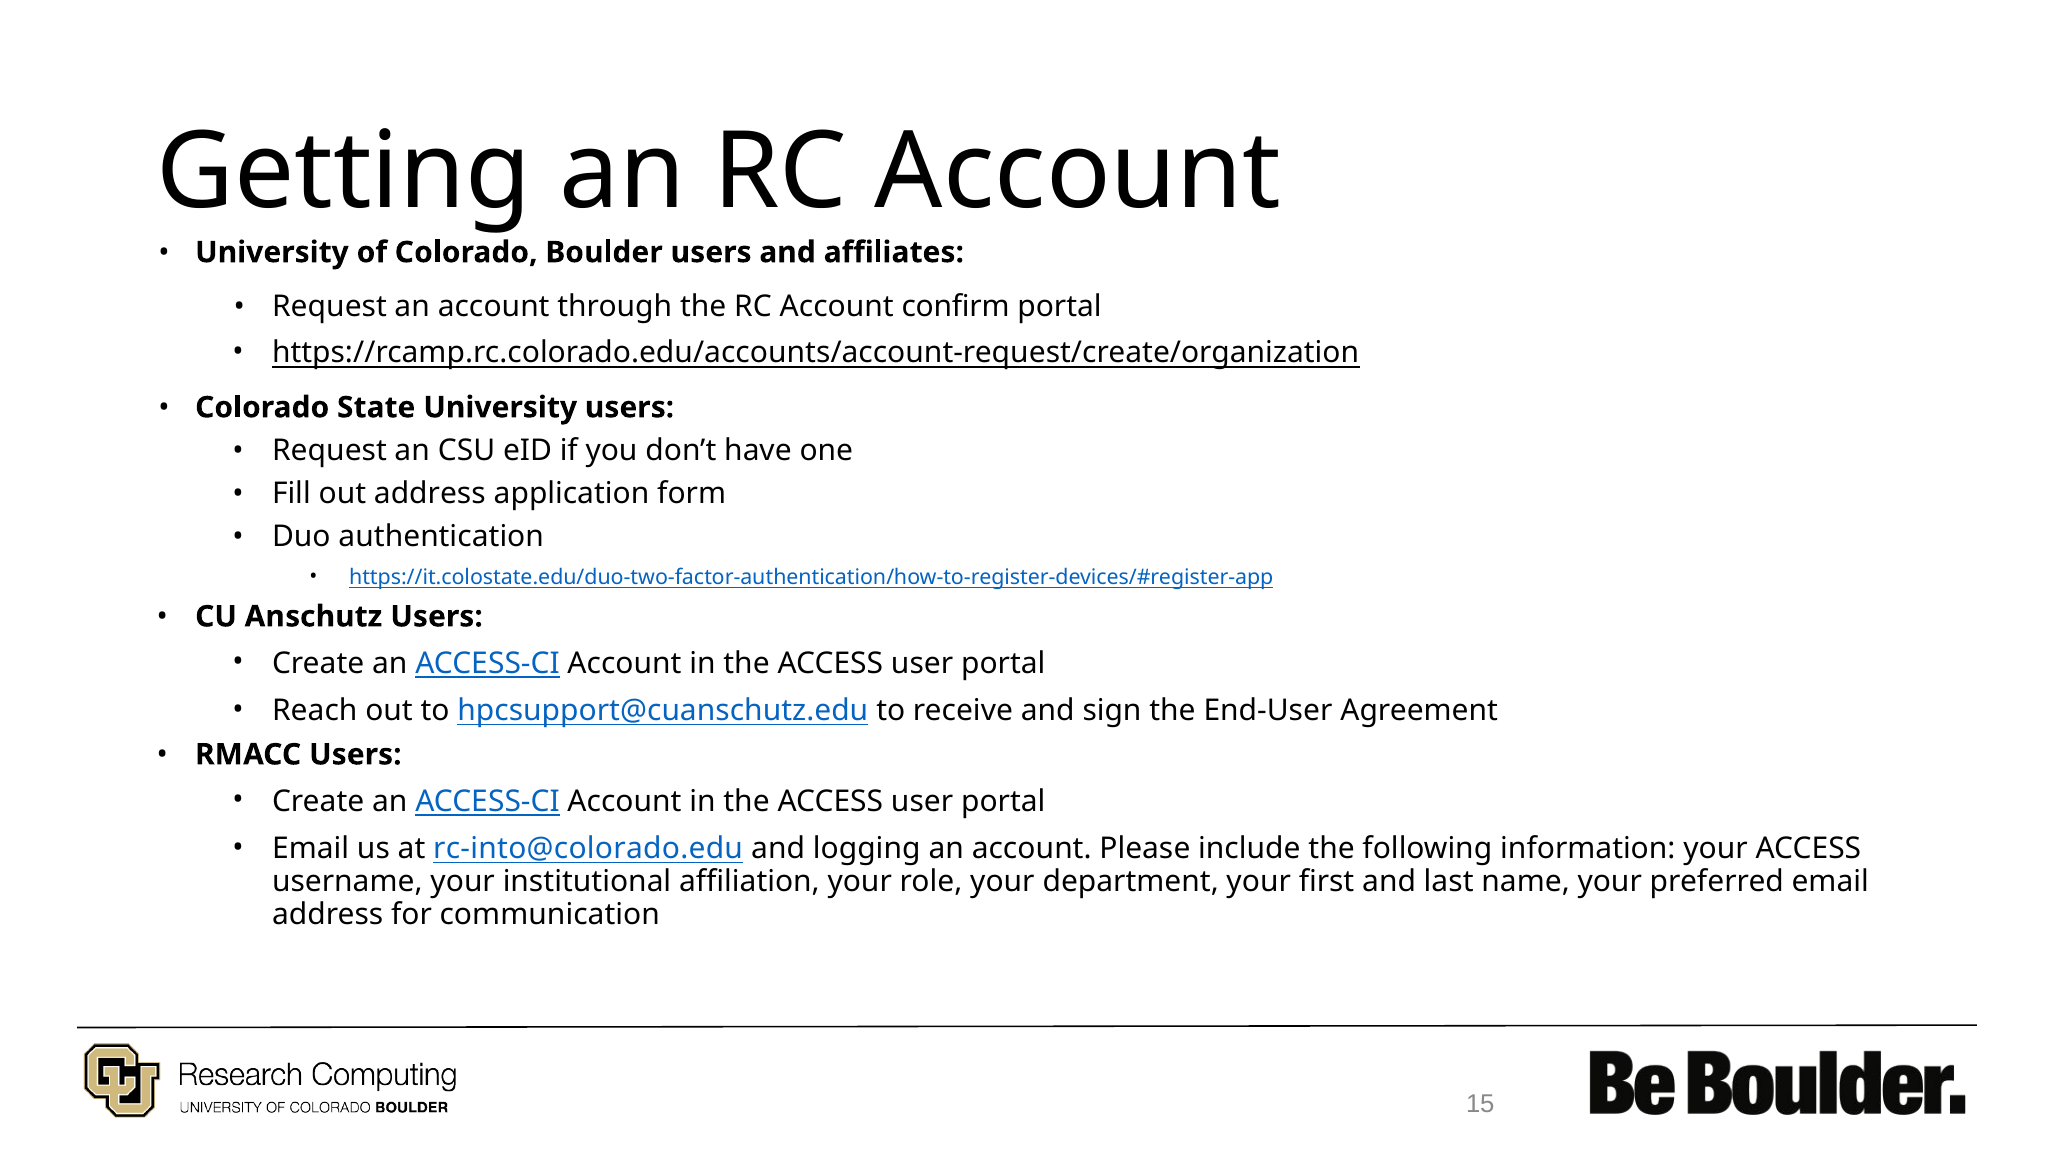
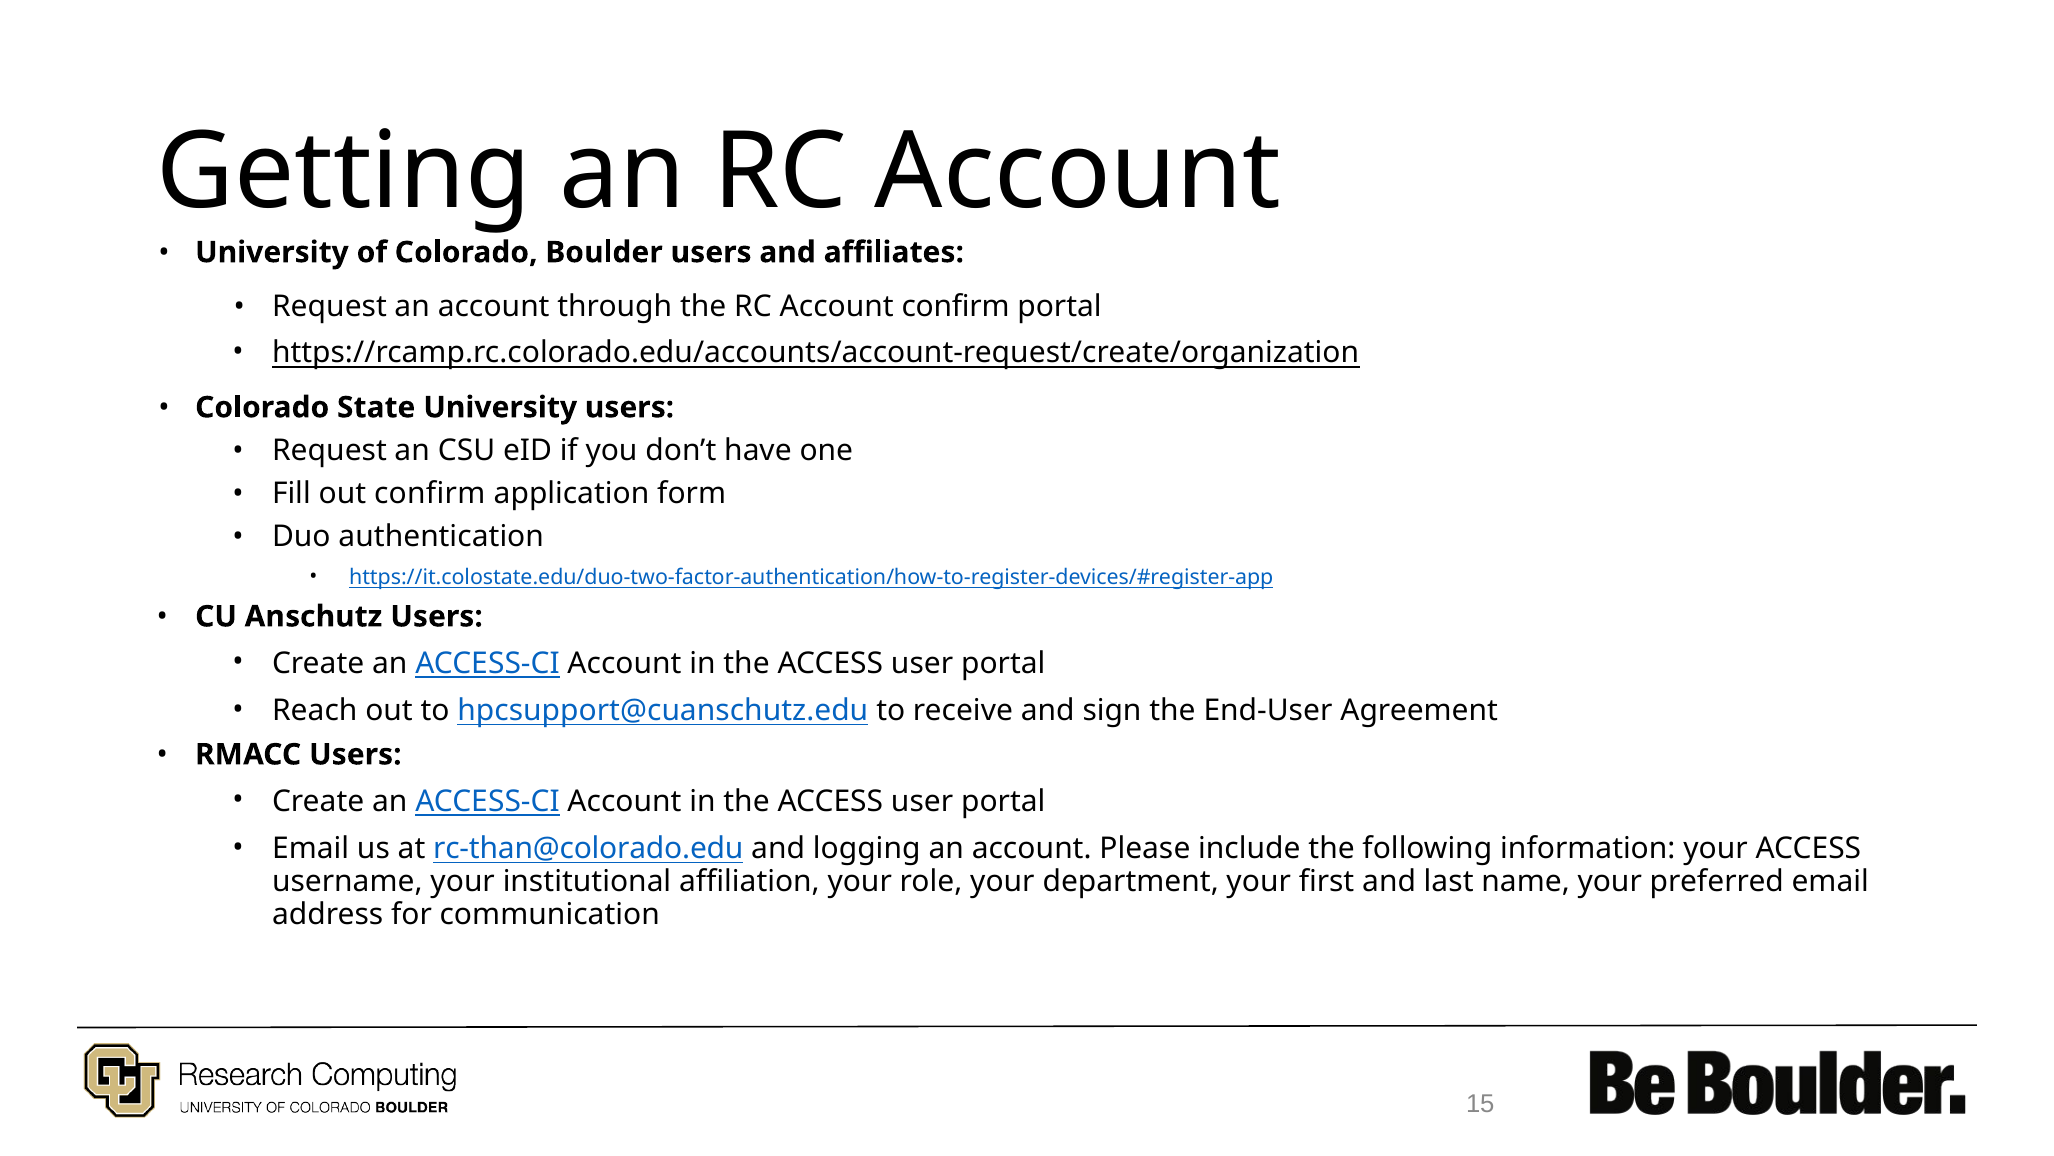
out address: address -> confirm (430, 493)
rc-into@colorado.edu: rc-into@colorado.edu -> rc-than@colorado.edu (588, 848)
